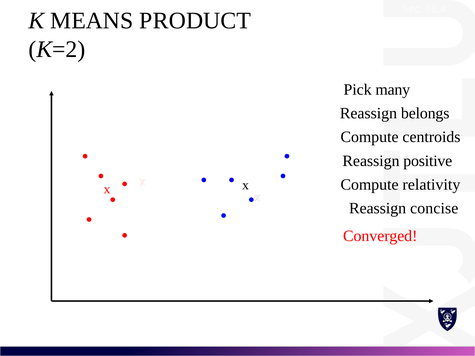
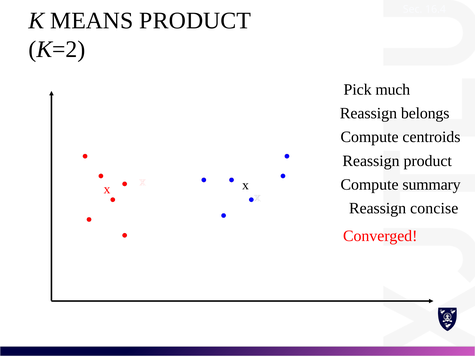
many: many -> much (393, 90)
Reassign positive: positive -> product (428, 161)
relativity: relativity -> summary (432, 185)
